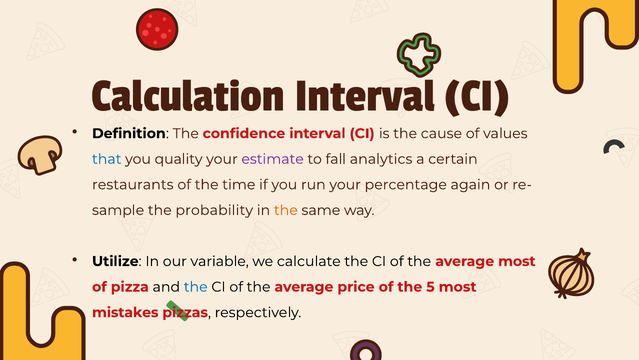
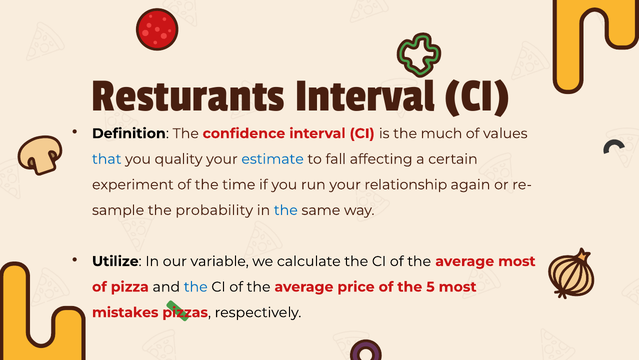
Calculation: Calculation -> Resturants (188, 95)
cause: cause -> much (441, 133)
estimate colour: purple -> blue (273, 159)
analytics: analytics -> affecting (381, 159)
restaurants: restaurants -> experiment (133, 184)
percentage: percentage -> relationship (406, 184)
the colour: orange -> blue (286, 210)
